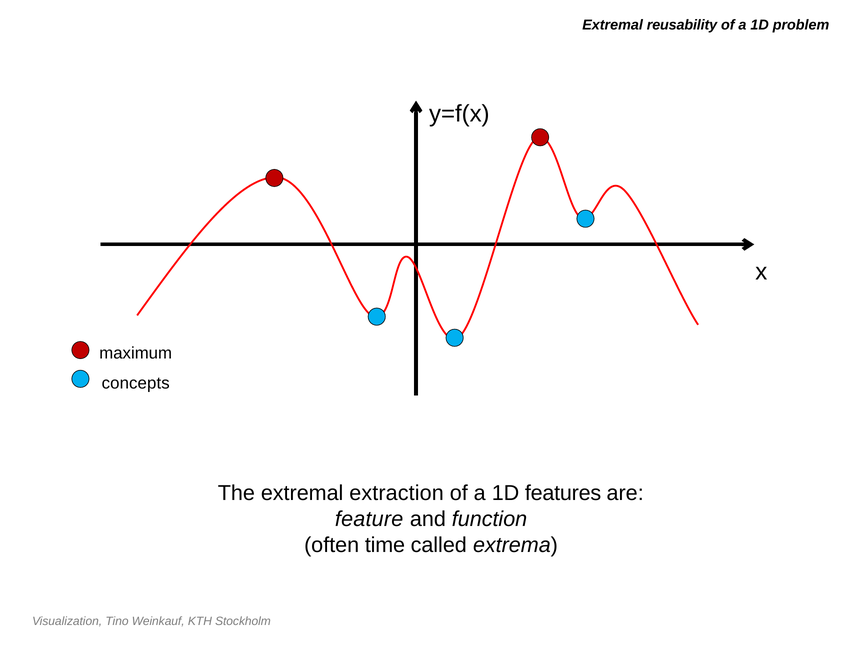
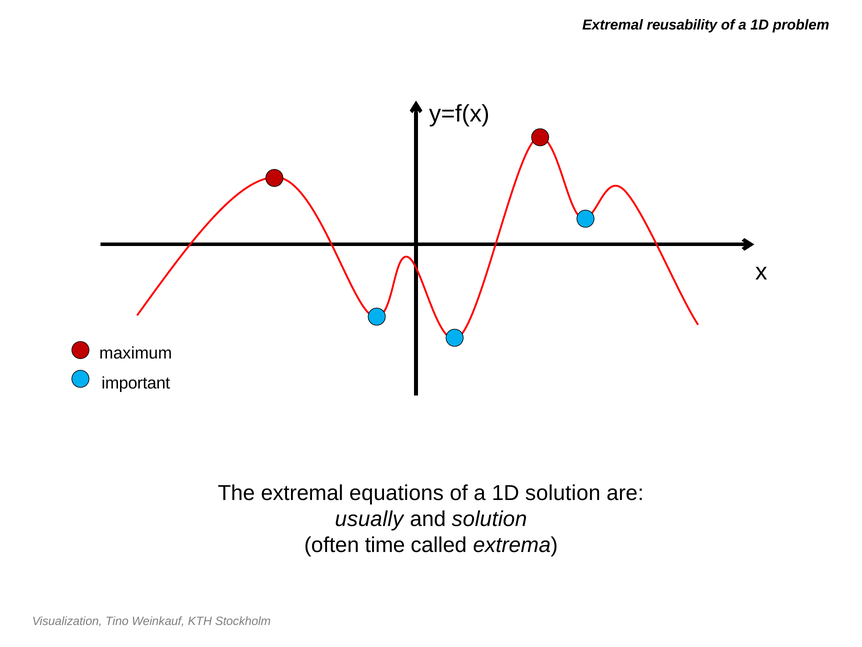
concepts: concepts -> important (136, 383)
extraction: extraction -> equations (397, 493)
1D features: features -> solution (563, 493)
feature: feature -> usually (369, 519)
and function: function -> solution (489, 519)
